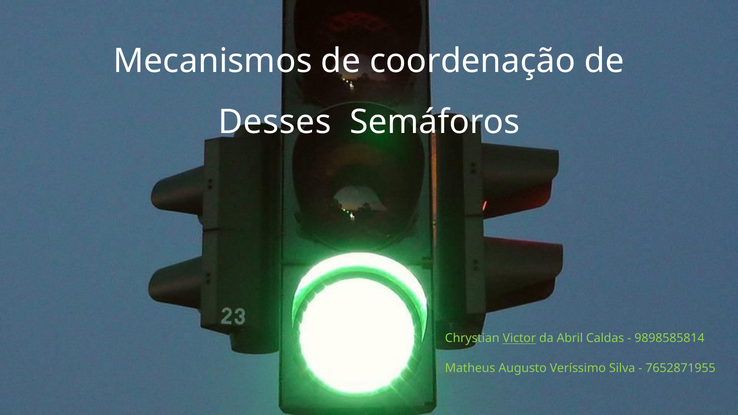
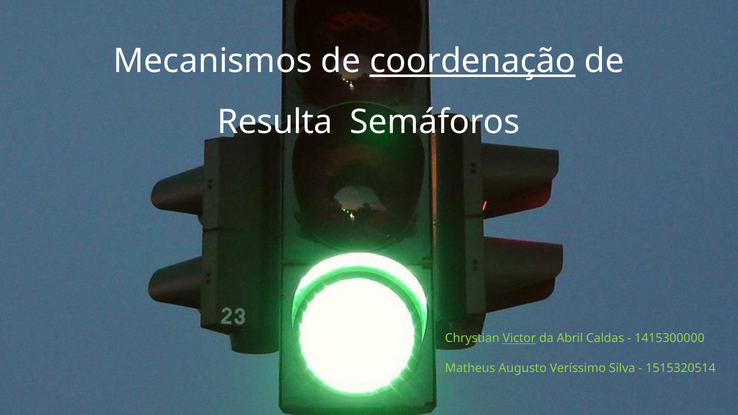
coordenação underline: none -> present (473, 61)
Desses: Desses -> Resulta (275, 122)
9898585814: 9898585814 -> 1415300000 (669, 338)
7652871955: 7652871955 -> 1515320514 (681, 368)
